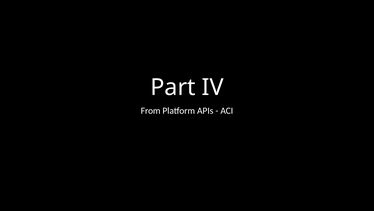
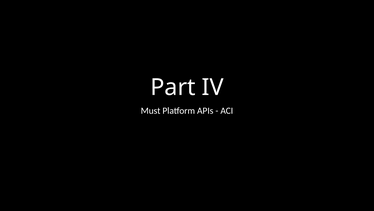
From: From -> Must (151, 111)
